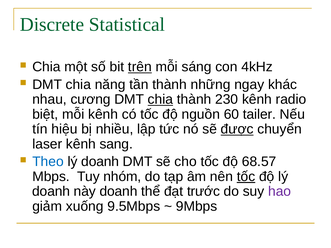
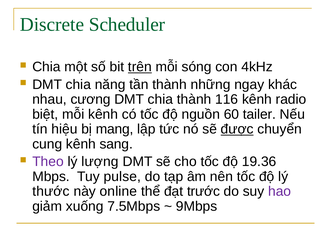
Statistical: Statistical -> Scheduler (127, 25)
sáng: sáng -> sóng (197, 67)
chia underline: present -> none (160, 99)
230: 230 -> 116 (227, 99)
nhiều: nhiều -> mang (115, 129)
laser: laser -> cung (47, 144)
Theo colour: blue -> purple (48, 162)
doanh: doanh -> lượng (100, 162)
68.57: 68.57 -> 19.36 (259, 162)
nhóm: nhóm -> pulse (122, 177)
tốc underline: present -> none (246, 177)
doanh: doanh -> thước (51, 192)
này doanh: doanh -> online (118, 192)
9.5Mbps: 9.5Mbps -> 7.5Mbps (134, 207)
